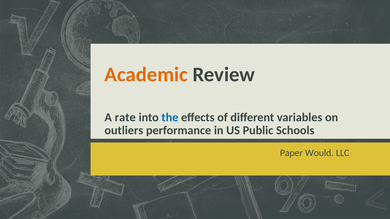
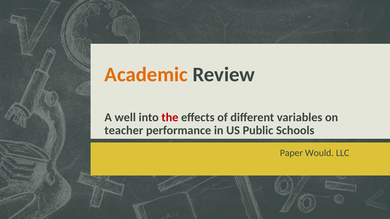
rate: rate -> well (125, 118)
the colour: blue -> red (170, 118)
outliers: outliers -> teacher (124, 131)
